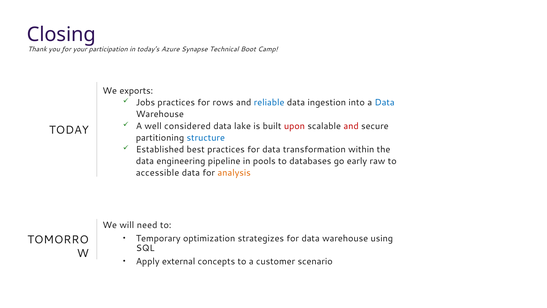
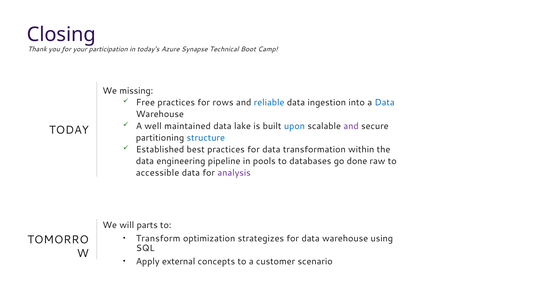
exports: exports -> missing (136, 91)
Jobs: Jobs -> Free (145, 103)
considered: considered -> maintained (188, 126)
upon colour: red -> blue (294, 126)
and colour: red -> purple (351, 126)
early: early -> done (357, 161)
analysis colour: orange -> purple (234, 173)
need: need -> parts (147, 225)
Temporary: Temporary -> Transform (158, 238)
